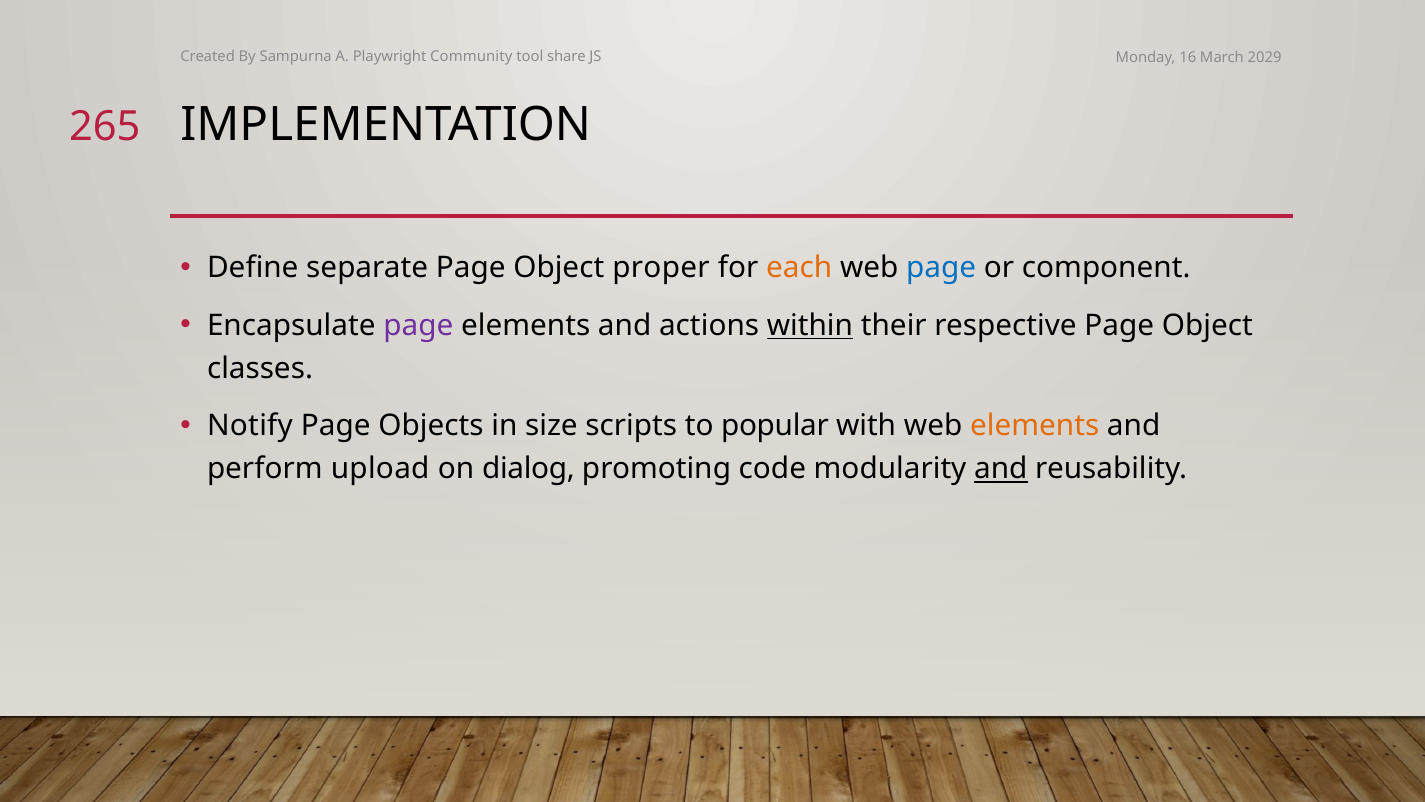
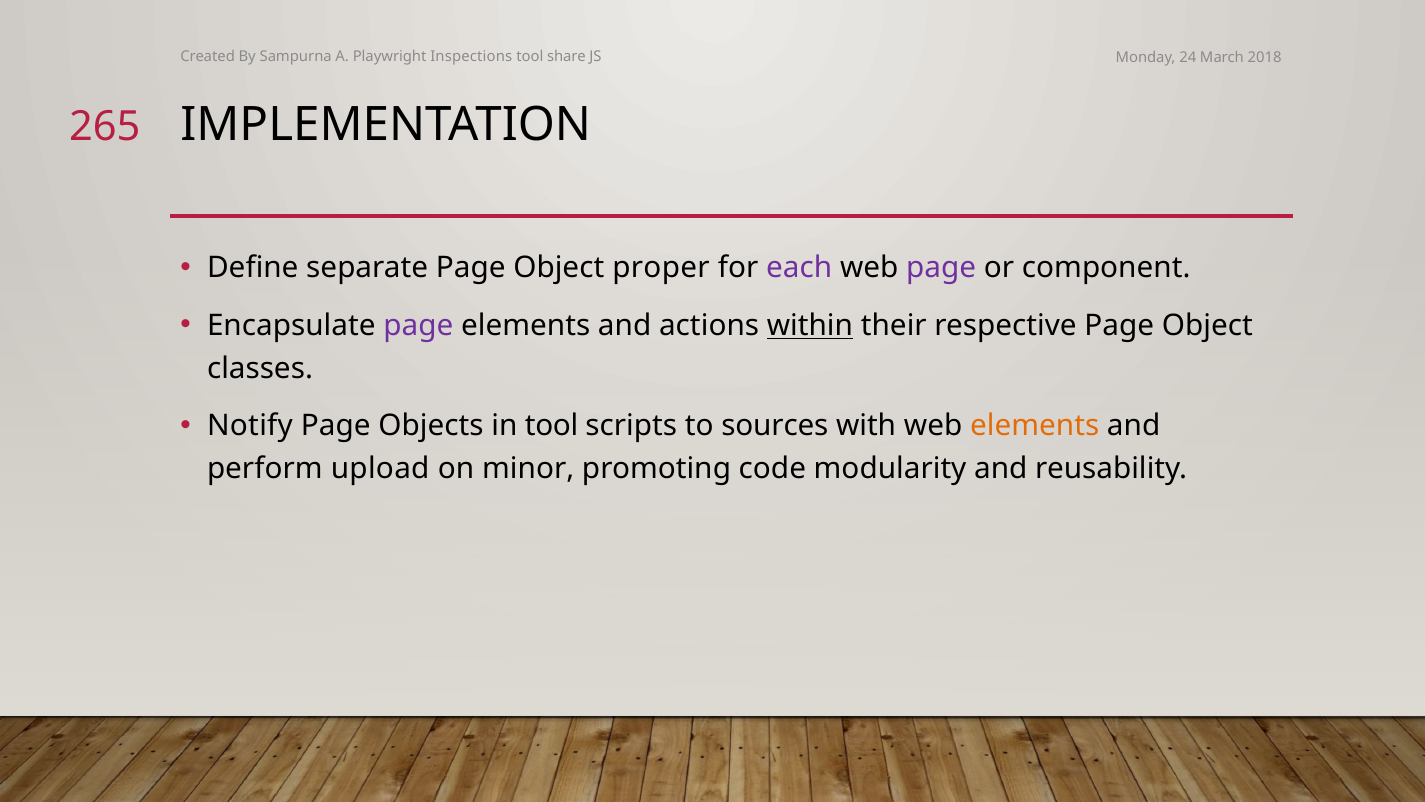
Community: Community -> Inspections (471, 56)
16: 16 -> 24 (1188, 58)
2029: 2029 -> 2018 (1265, 58)
each colour: orange -> purple (799, 268)
page colour: blue -> purple (941, 268)
in size: size -> tool (552, 426)
popular: popular -> sources (775, 426)
dialog: dialog -> minor (528, 469)
and underline: present -> none (1001, 469)
